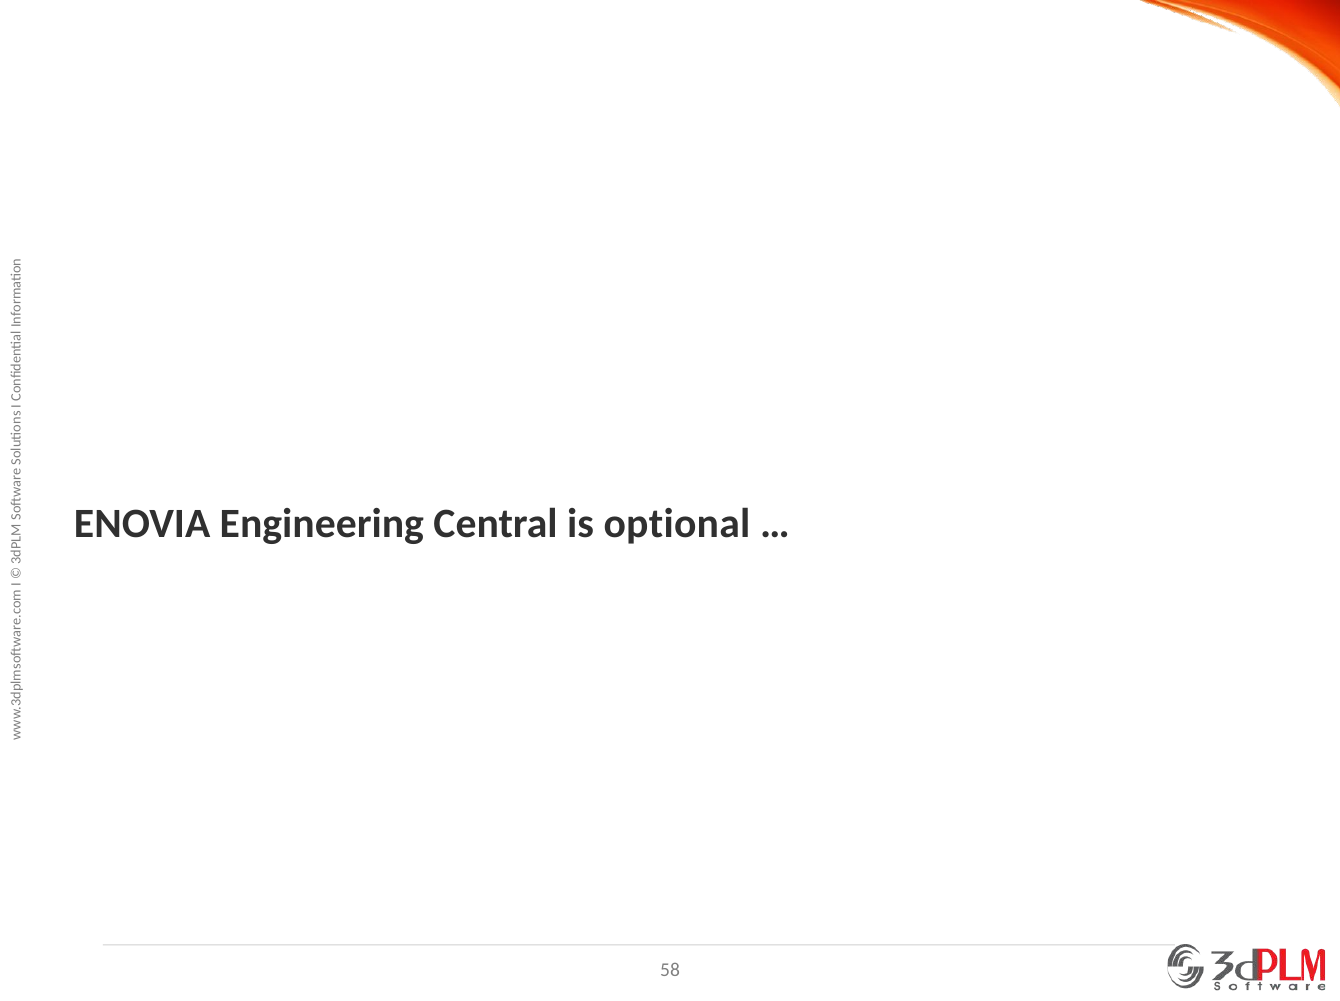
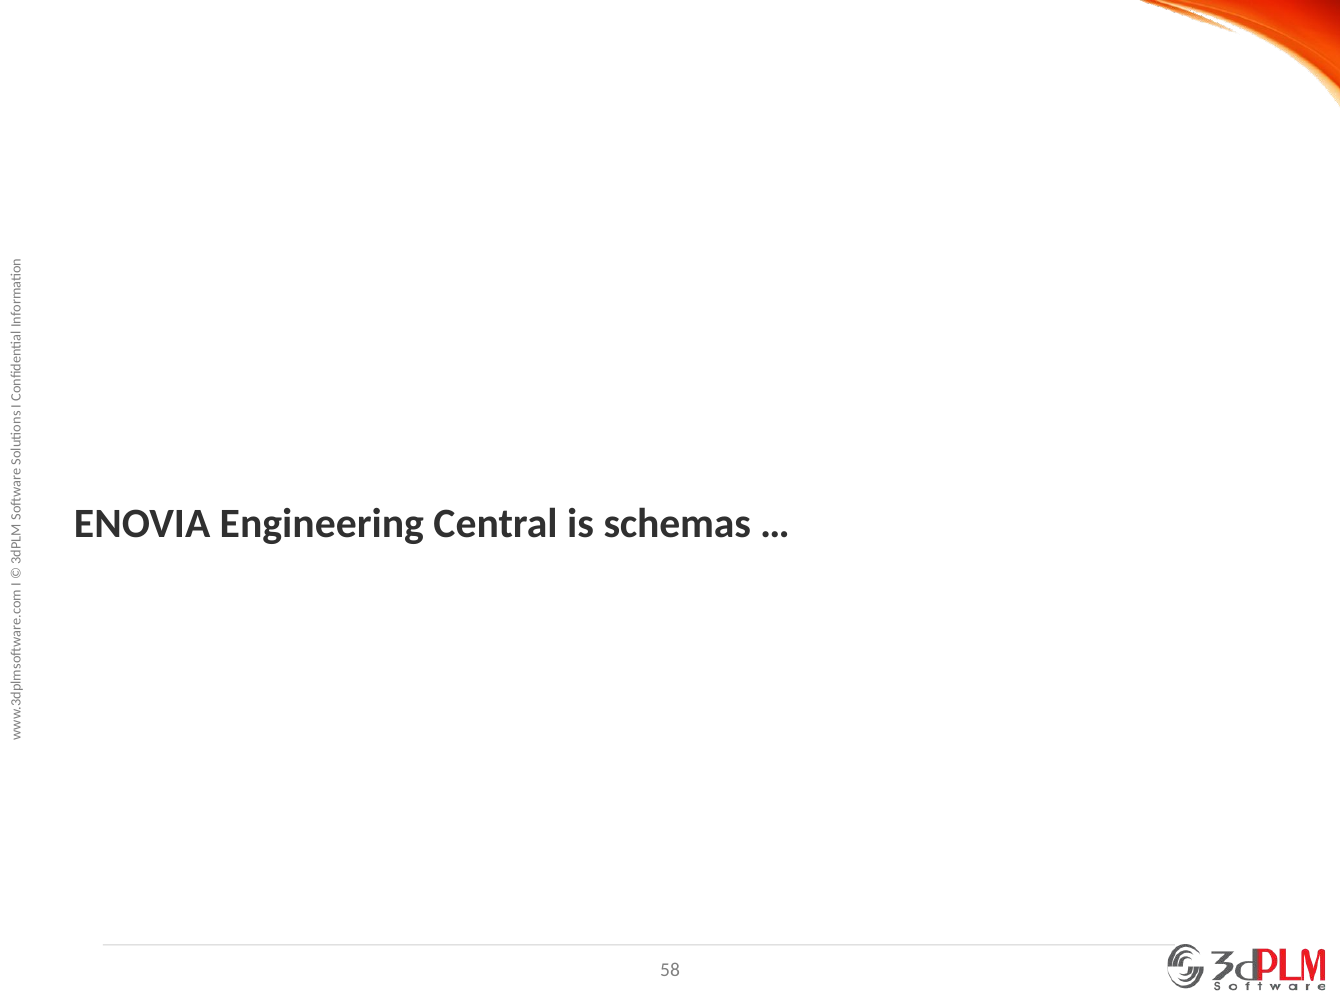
optional: optional -> schemas (677, 524)
